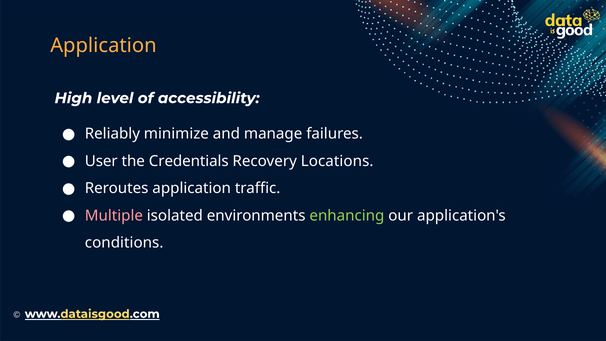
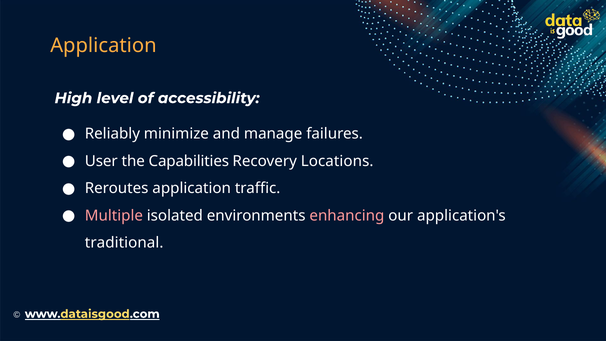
Credentials: Credentials -> Capabilities (189, 161)
enhancing colour: light green -> pink (347, 216)
conditions: conditions -> traditional (124, 243)
